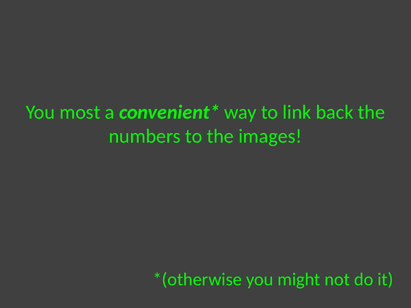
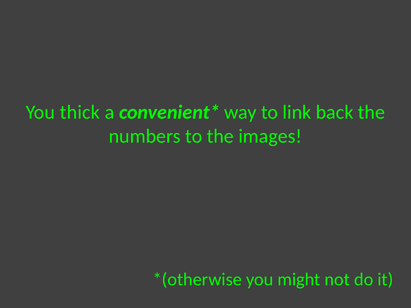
most: most -> thick (80, 112)
